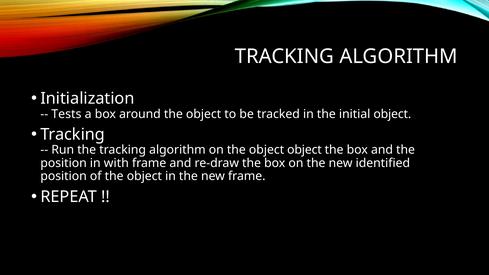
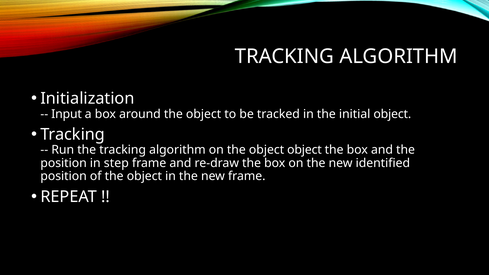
Tests: Tests -> Input (67, 114)
with: with -> step (116, 163)
